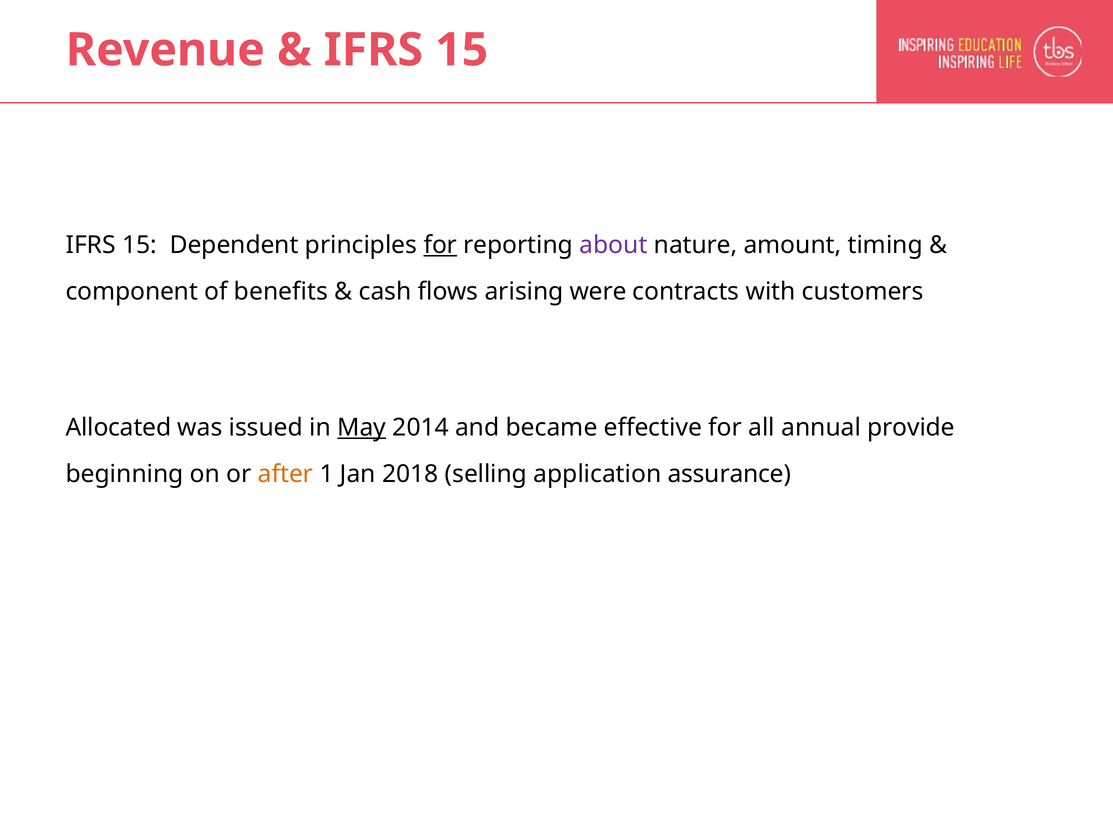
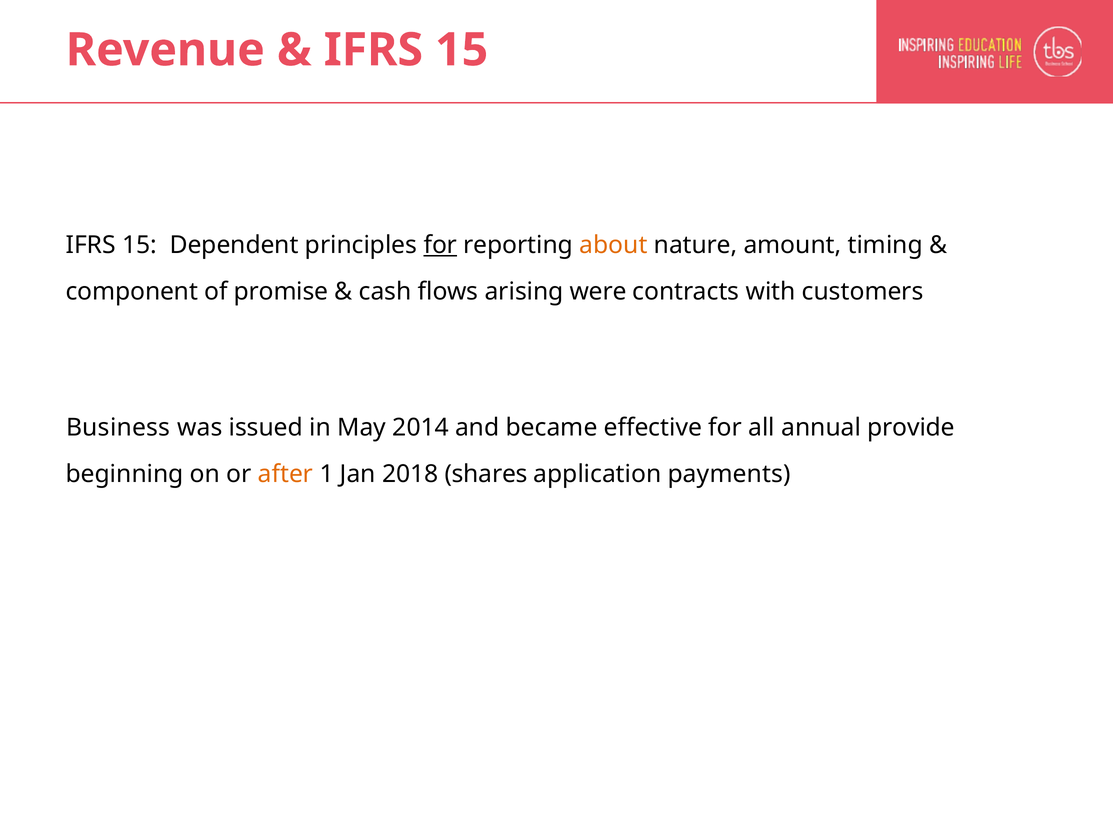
about colour: purple -> orange (613, 245)
benefits: benefits -> promise (281, 291)
Allocated: Allocated -> Business (118, 427)
May underline: present -> none (362, 427)
selling: selling -> shares (486, 474)
assurance: assurance -> payments (729, 474)
